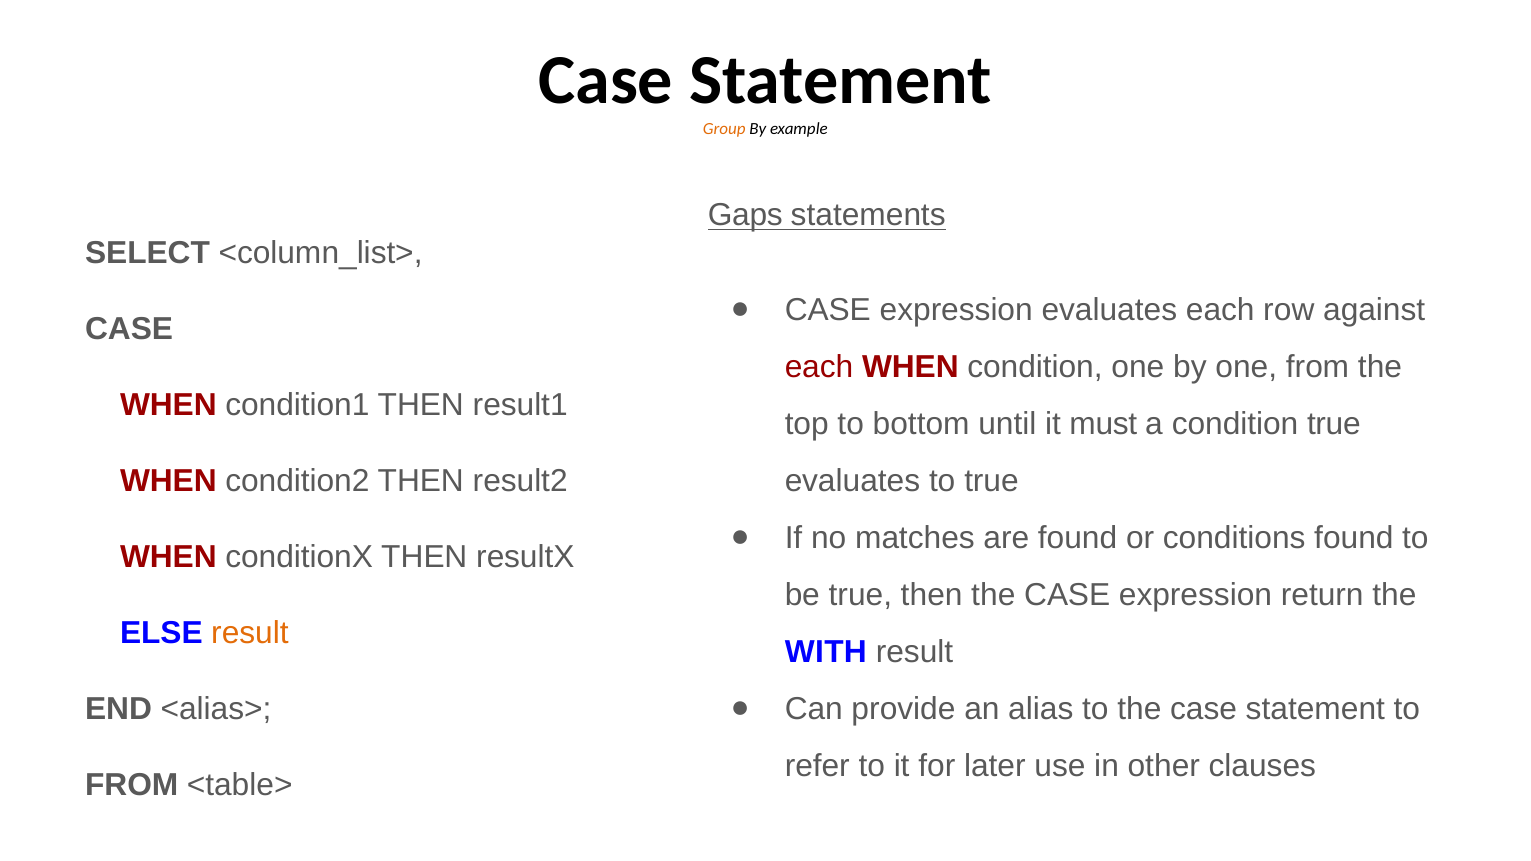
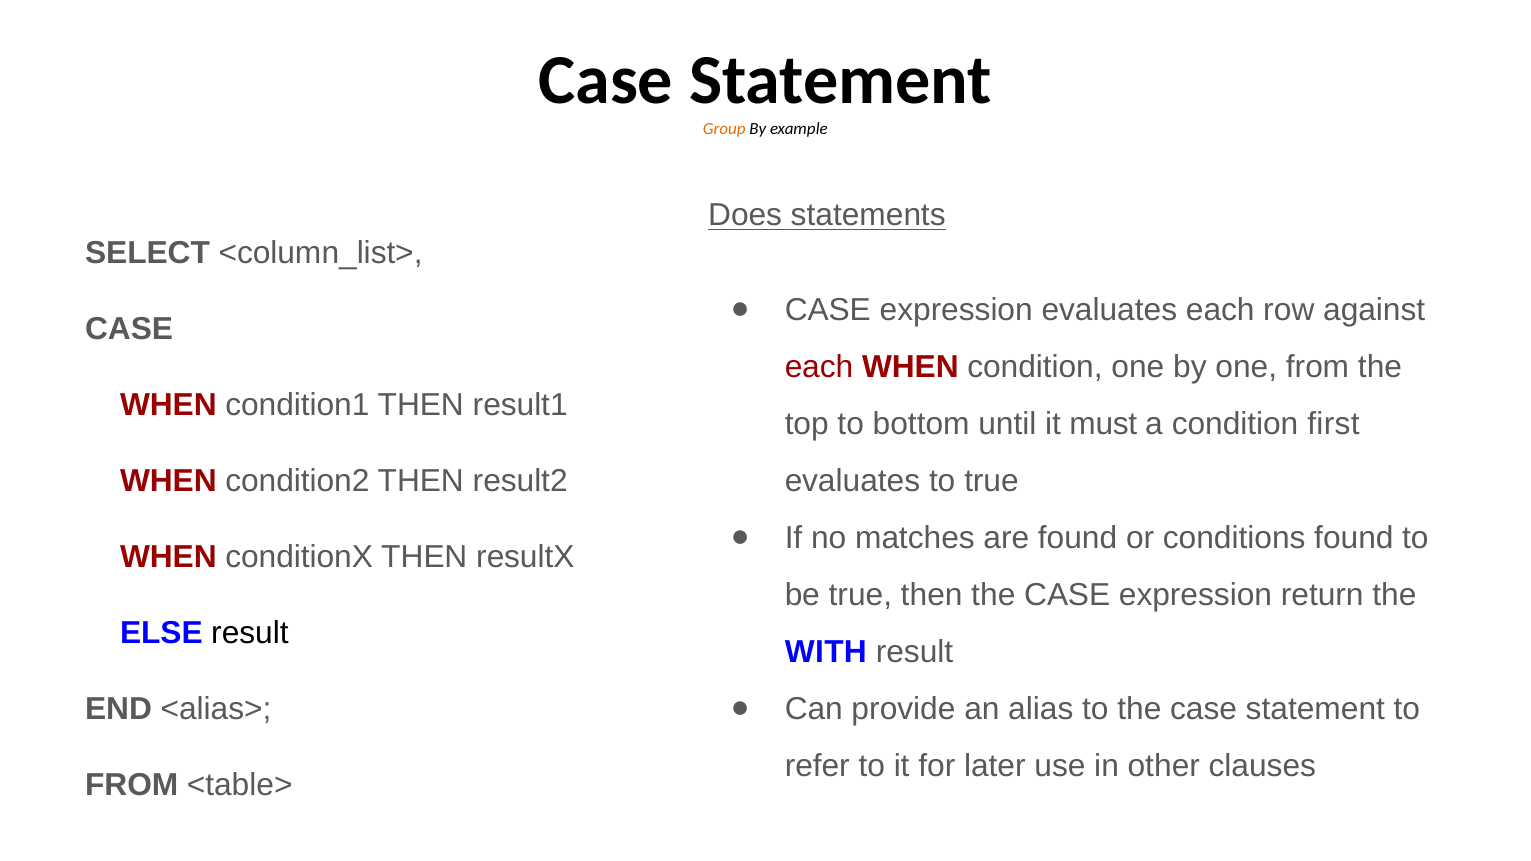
Gaps: Gaps -> Does (745, 215)
condition true: true -> first (1334, 424)
result colour: orange -> black (250, 633)
